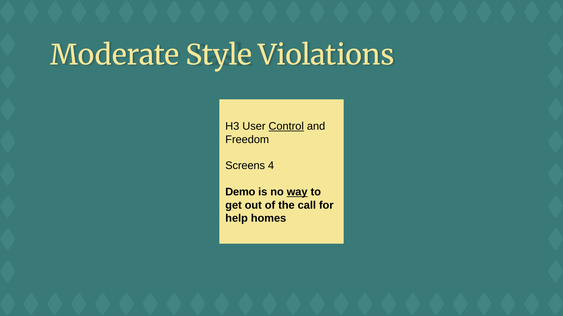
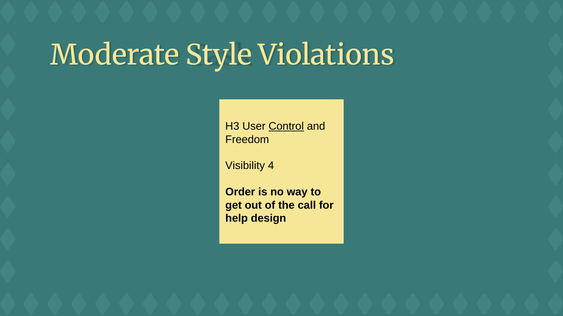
Screens: Screens -> Visibility (245, 166)
Demo: Demo -> Order (240, 192)
way underline: present -> none (297, 192)
homes: homes -> design (269, 219)
